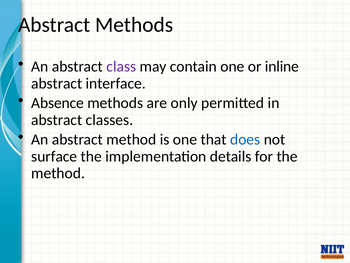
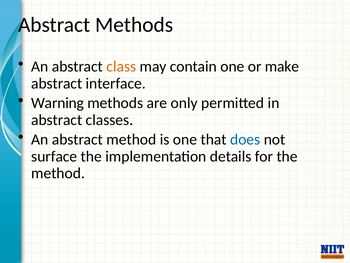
class colour: purple -> orange (121, 66)
inline: inline -> make (282, 66)
Absence: Absence -> Warning (58, 103)
